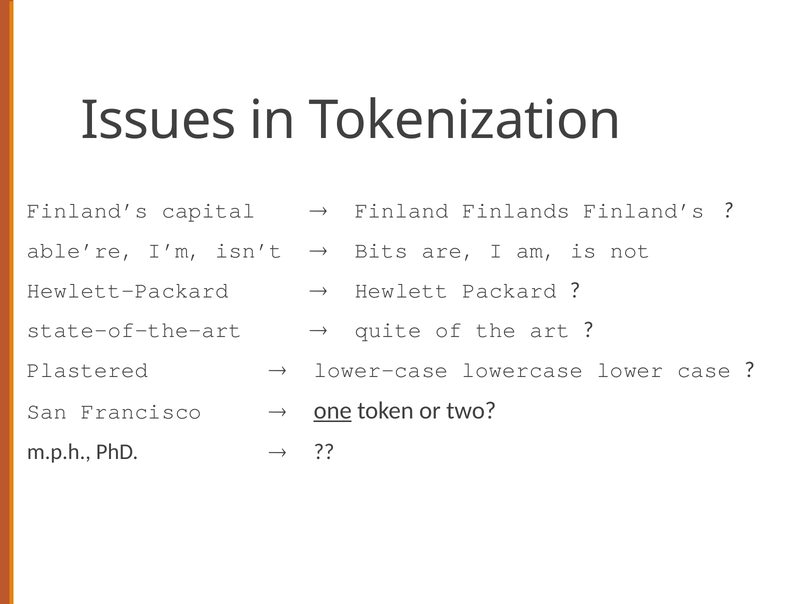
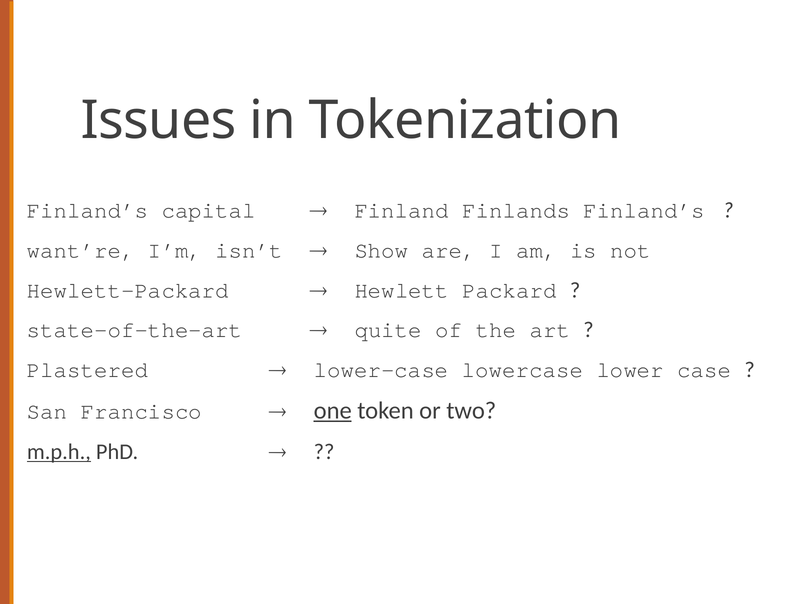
able’re: able’re -> want’re (81, 251)
Bits: Bits -> Show (381, 251)
m.p.h underline: none -> present (59, 452)
